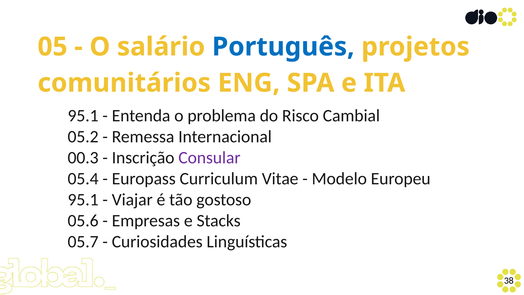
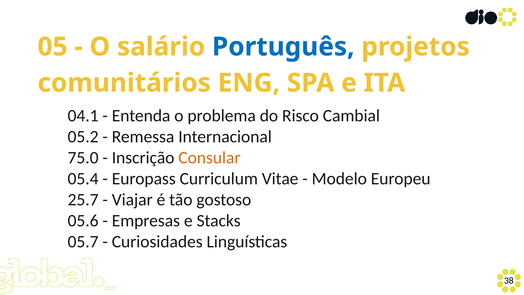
95.1: 95.1 -> 04.1 (83, 116)
00.3: 00.3 -> 75.0 (83, 158)
Consular colour: purple -> orange (209, 158)
95.1: 95.1 -> 25.7 (83, 200)
